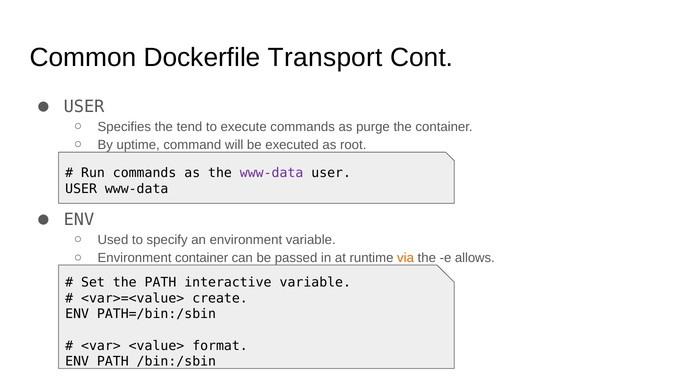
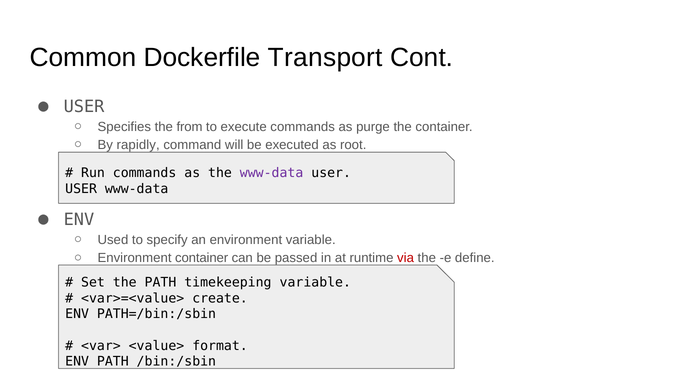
tend: tend -> from (190, 127)
uptime: uptime -> rapidly (138, 145)
via colour: orange -> red (406, 258)
allows: allows -> define (475, 258)
interactive: interactive -> timekeeping (228, 282)
